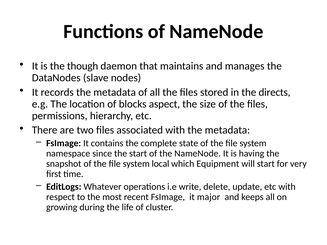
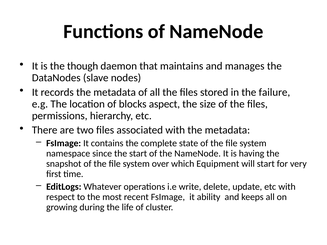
directs: directs -> failure (274, 92)
local: local -> over (160, 164)
major: major -> ability (209, 197)
